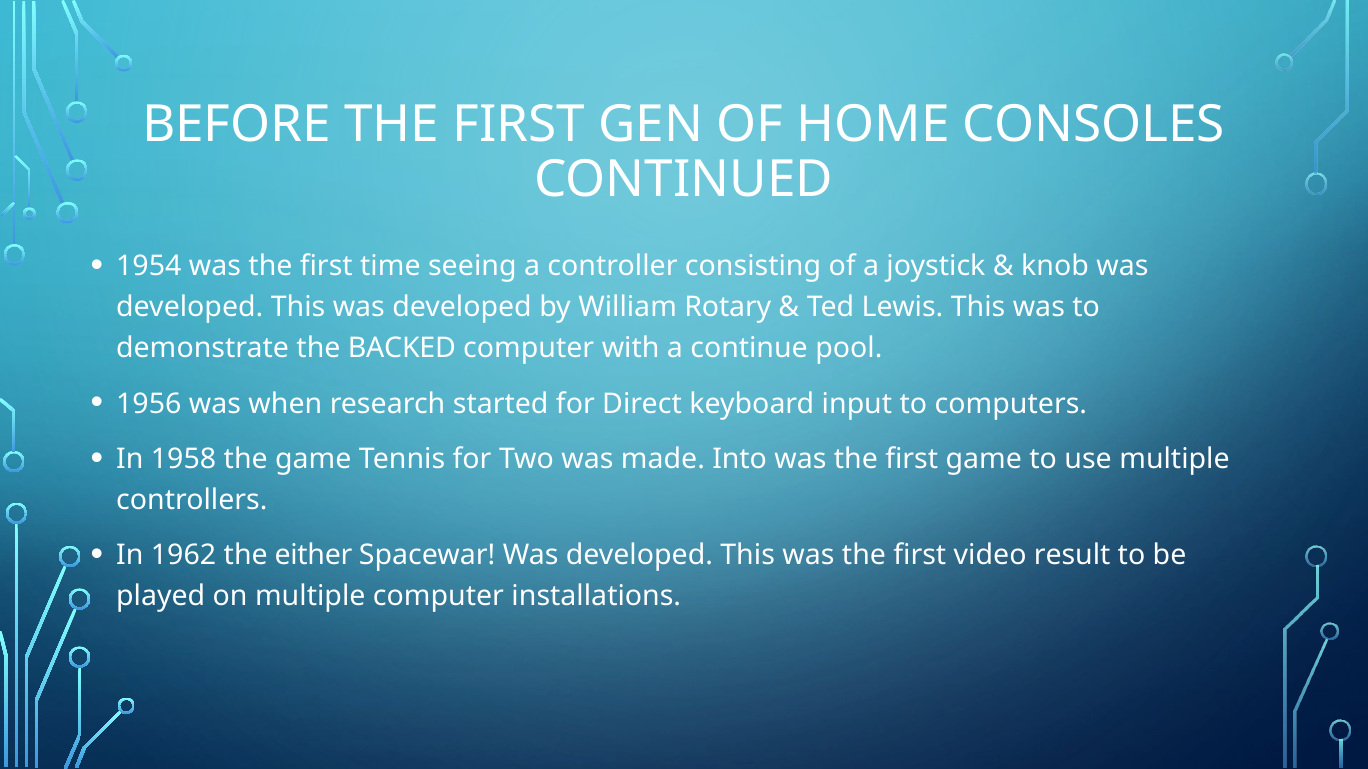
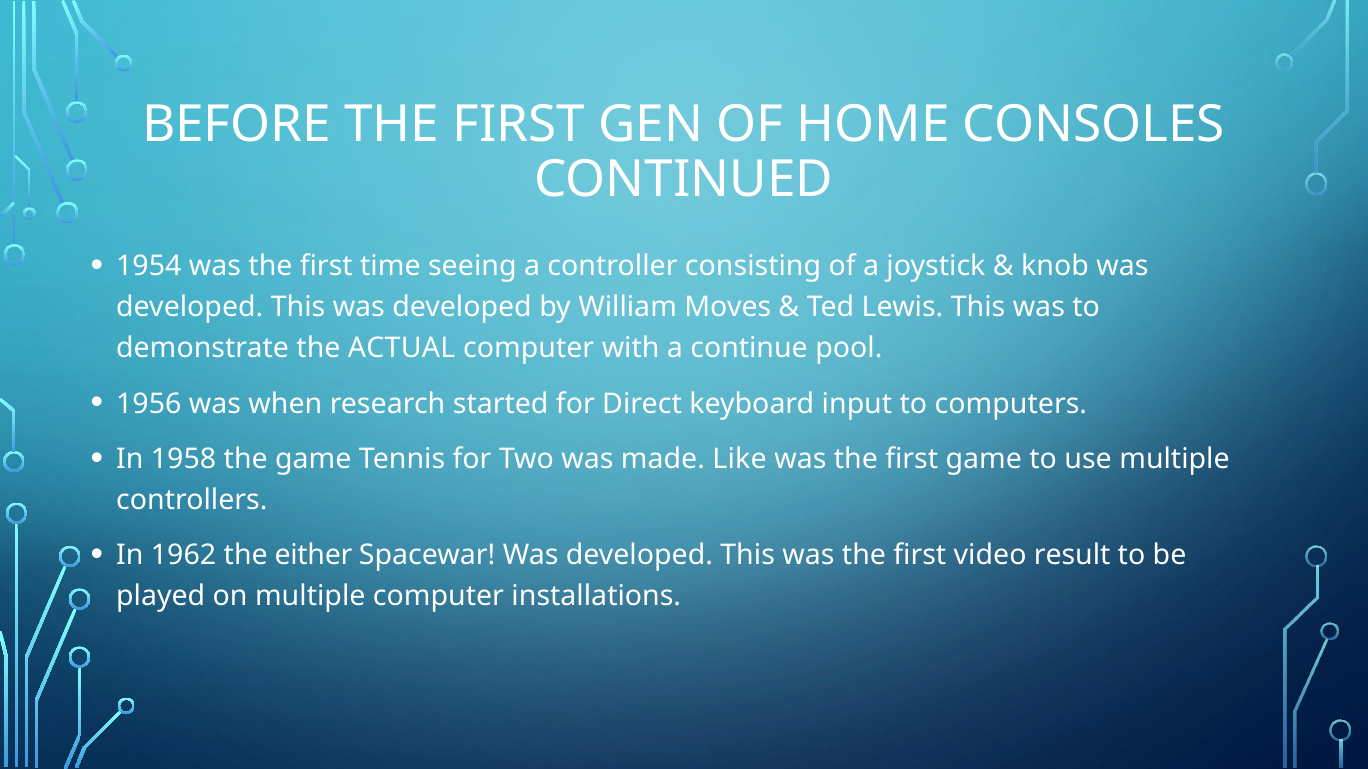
Rotary: Rotary -> Moves (728, 307)
BACKED: BACKED -> ACTUAL (402, 349)
Into: Into -> Like (739, 459)
